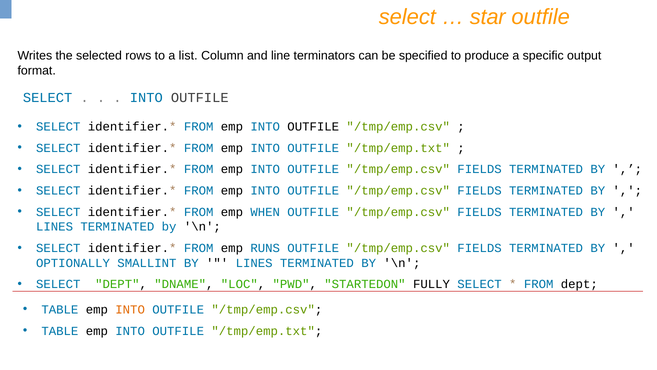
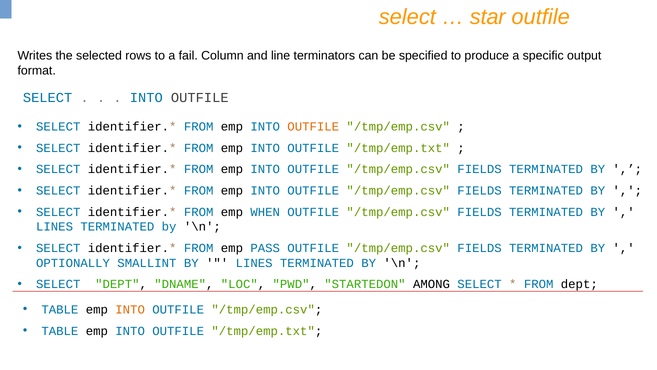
list: list -> fail (188, 56)
OUTFILE colour: black -> orange (313, 126)
RUNS: RUNS -> PASS (265, 248)
FULLY: FULLY -> AMONG (431, 284)
